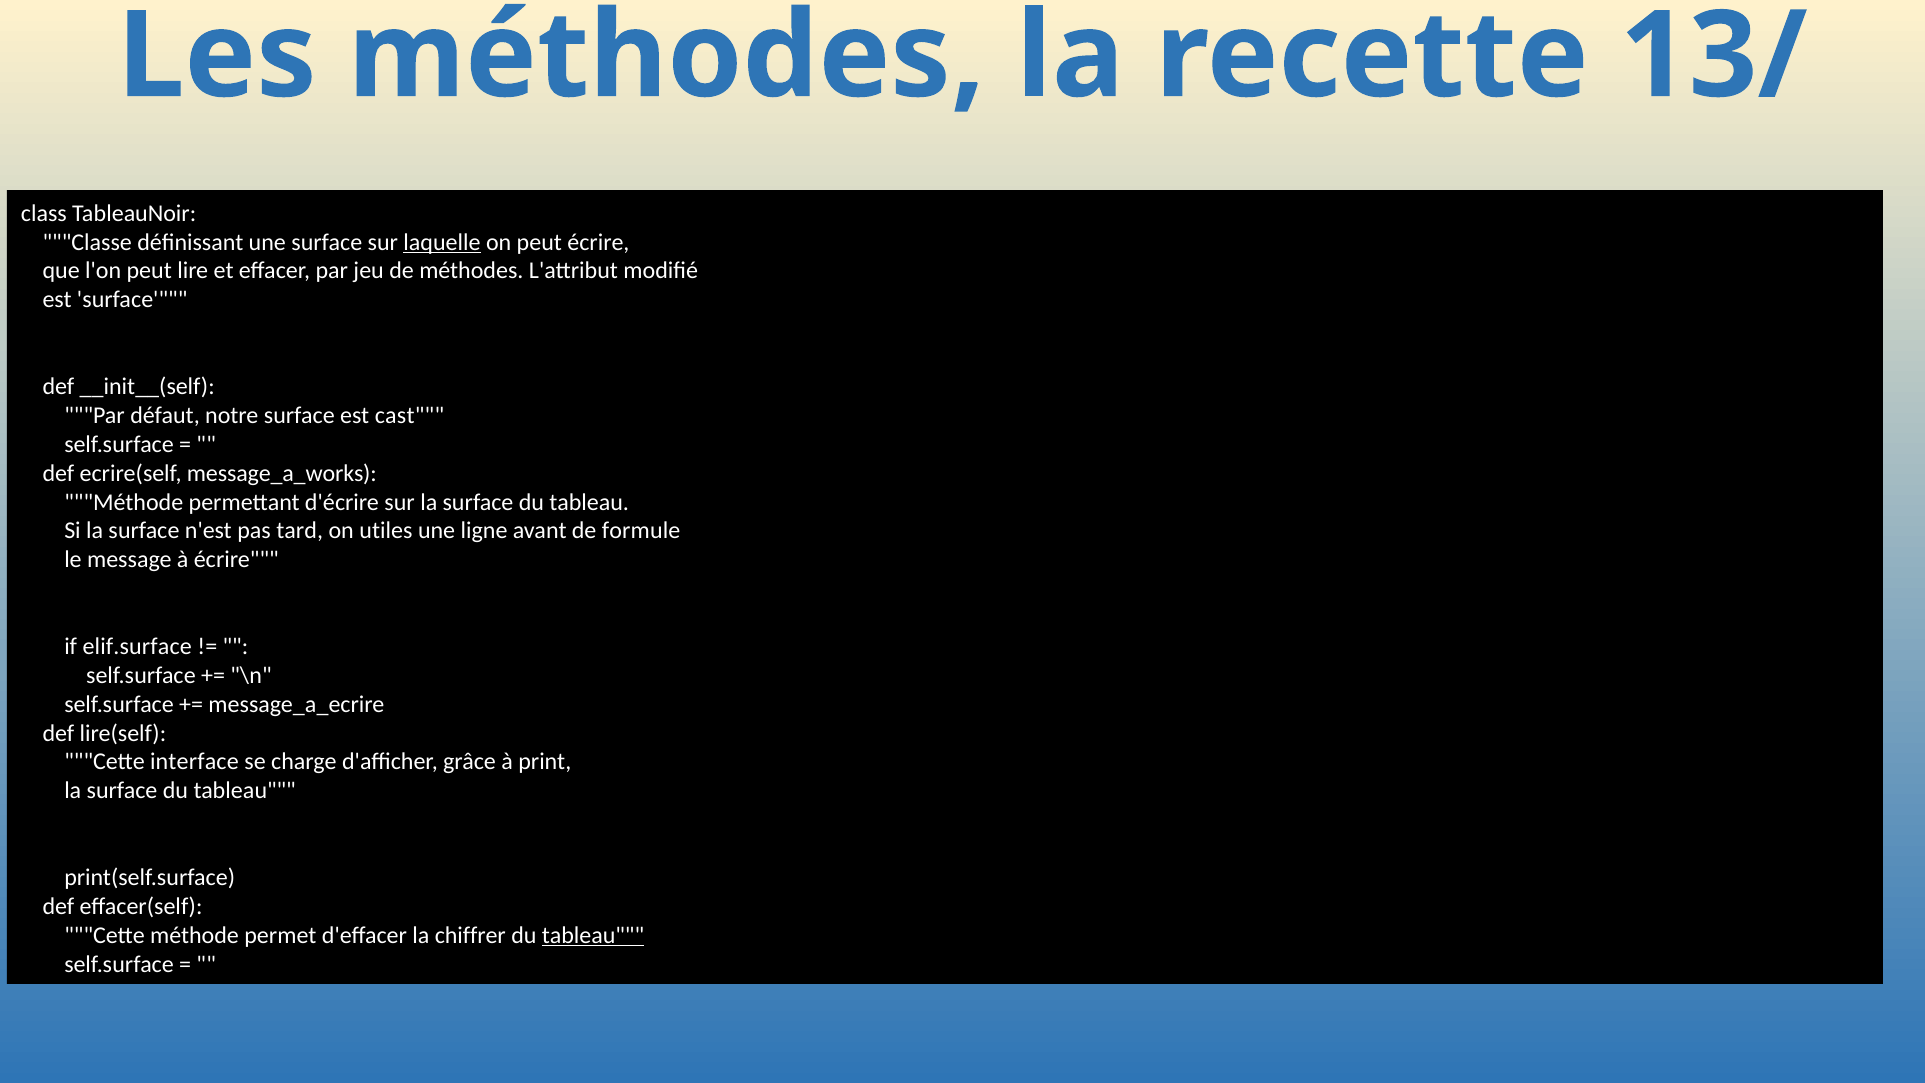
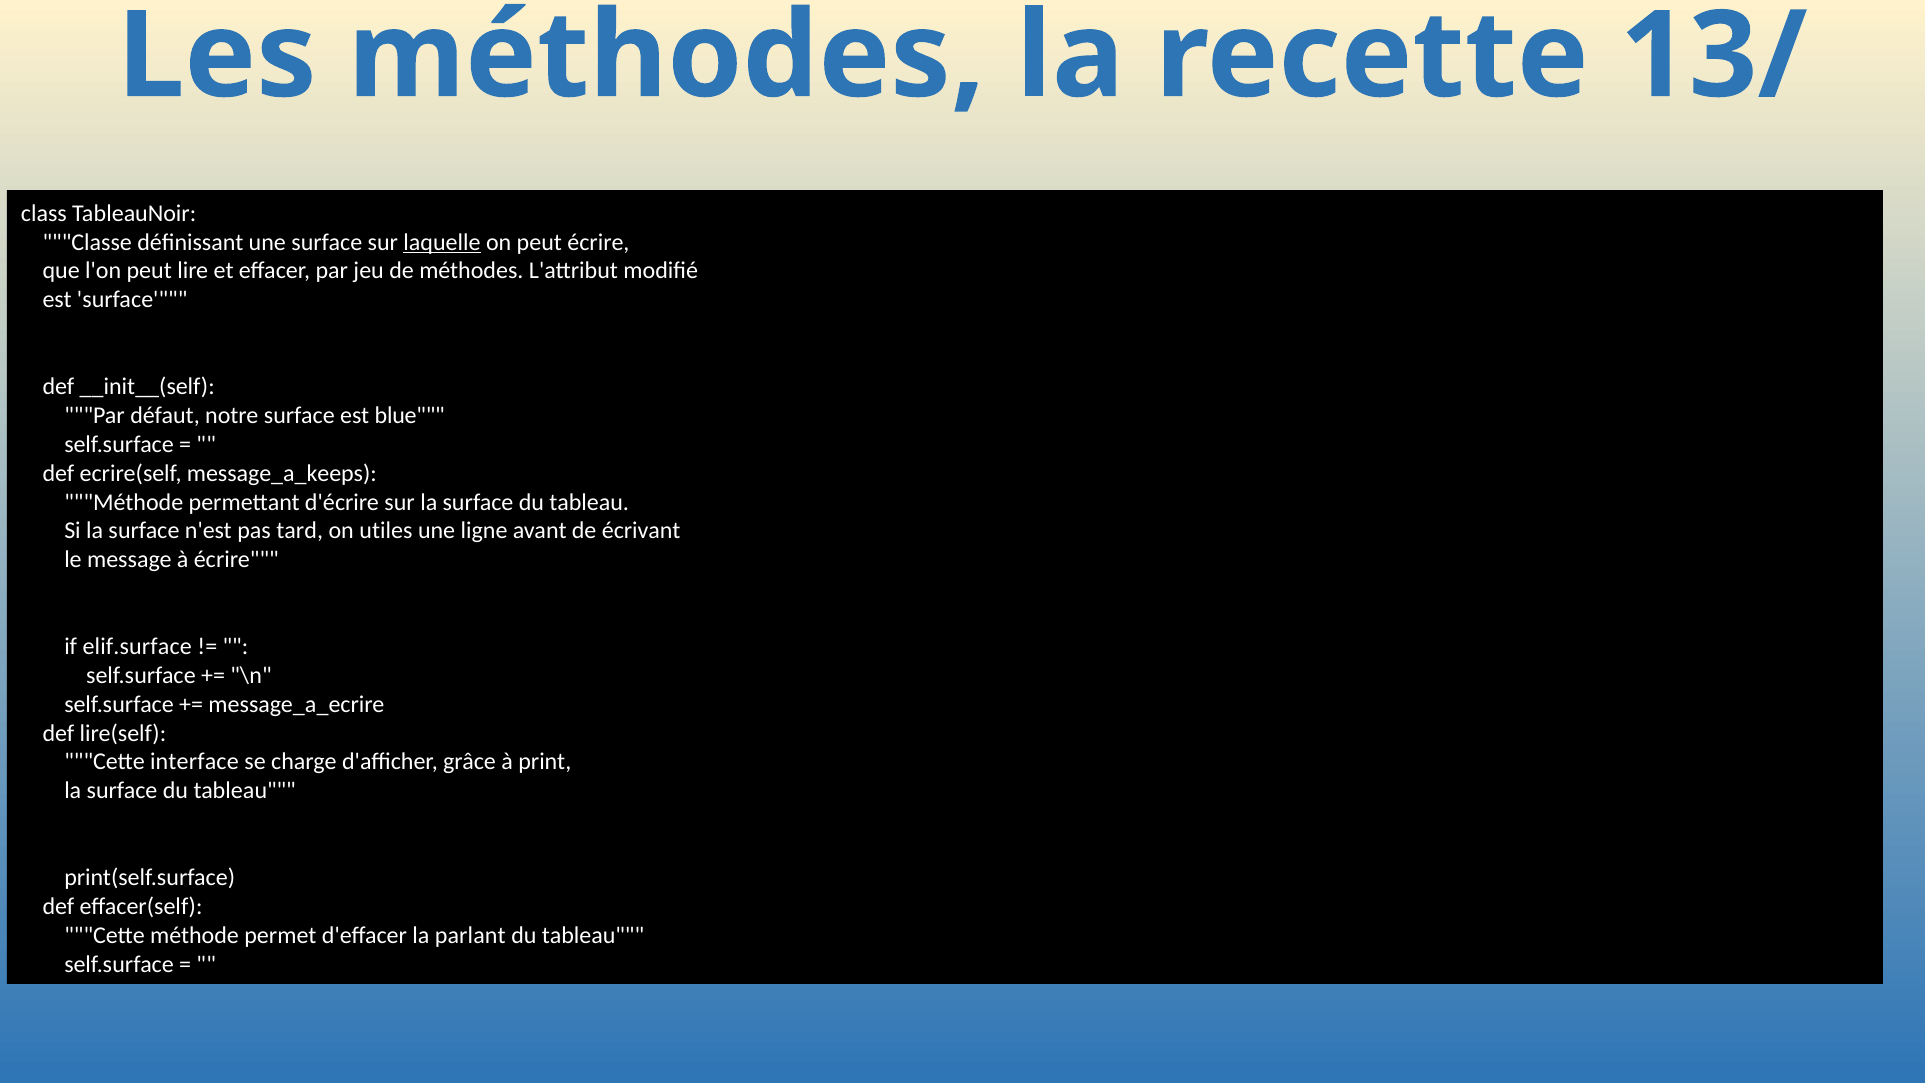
cast: cast -> blue (410, 415)
message_a_works: message_a_works -> message_a_keeps (282, 473)
formule: formule -> écrivant (641, 531)
chiffrer: chiffrer -> parlant (470, 935)
tableau underline: present -> none (593, 935)
